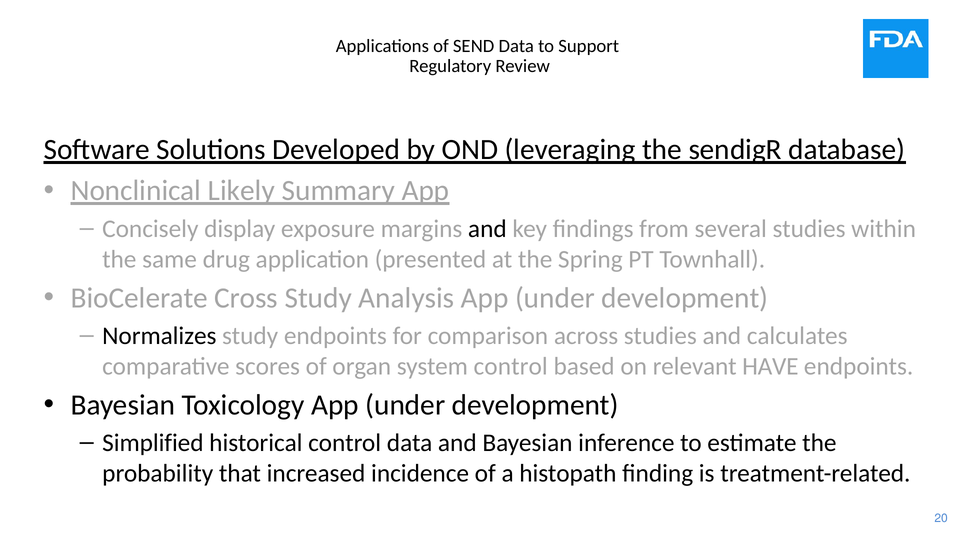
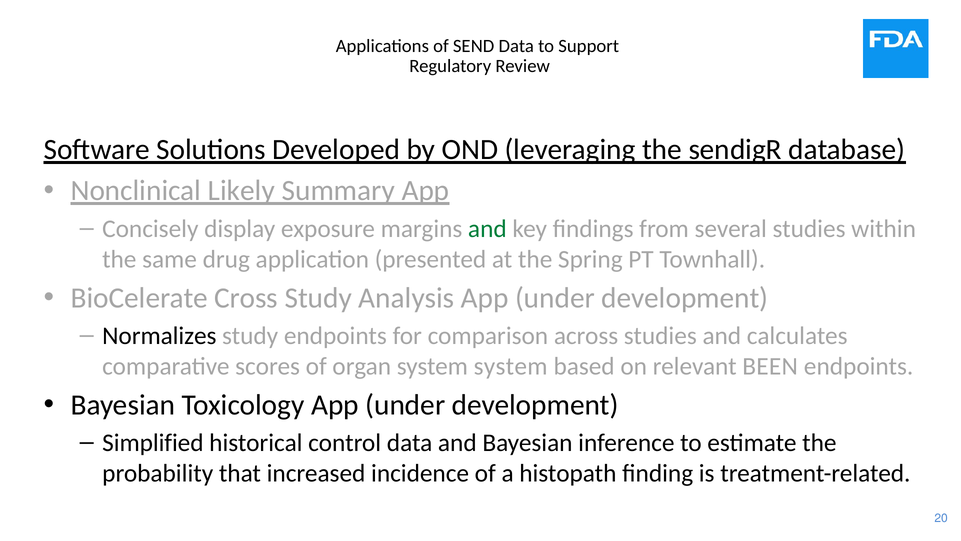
and colour: black -> green (487, 229)
system control: control -> system (511, 366)
HAVE: HAVE -> BEEN (770, 366)
